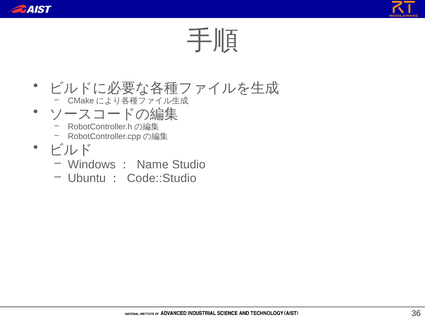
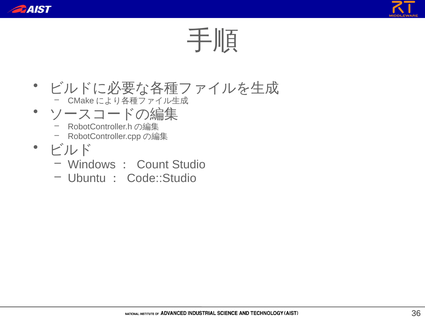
Name: Name -> Count (153, 165)
